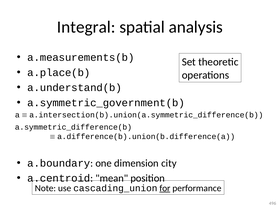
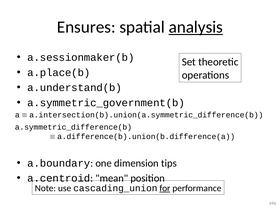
Integral: Integral -> Ensures (86, 27)
analysis underline: none -> present (196, 27)
a.measurements(b: a.measurements(b -> a.sessionmaker(b (81, 57)
city: city -> tips (169, 163)
